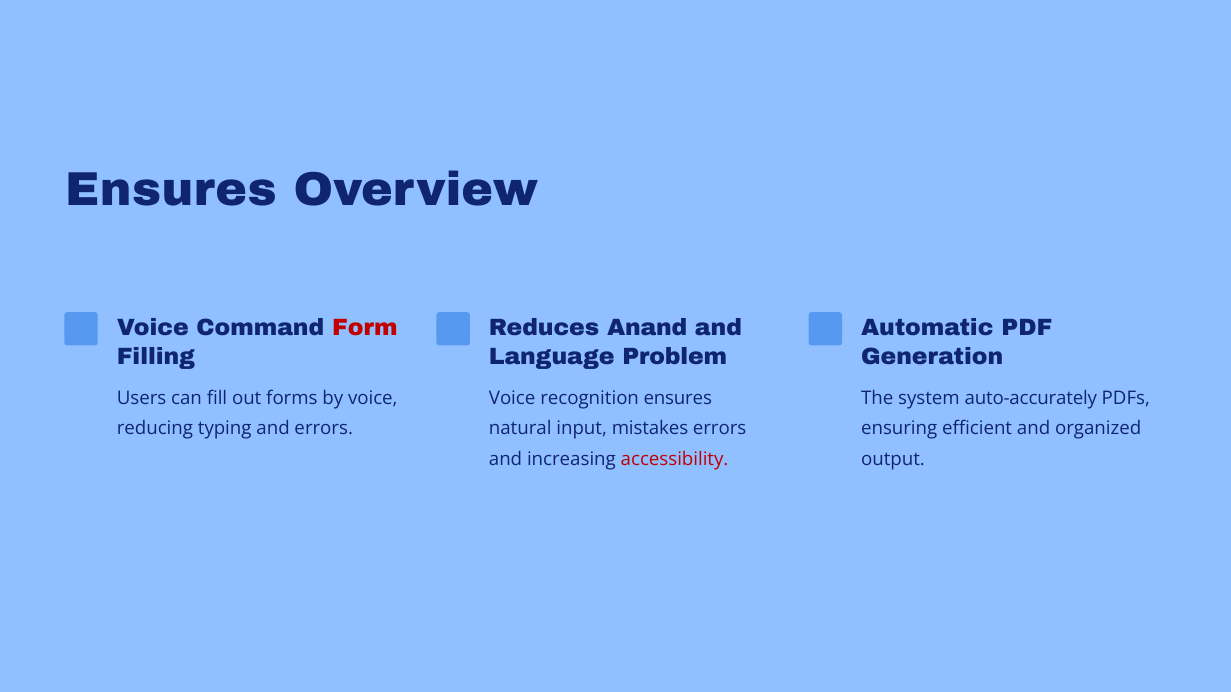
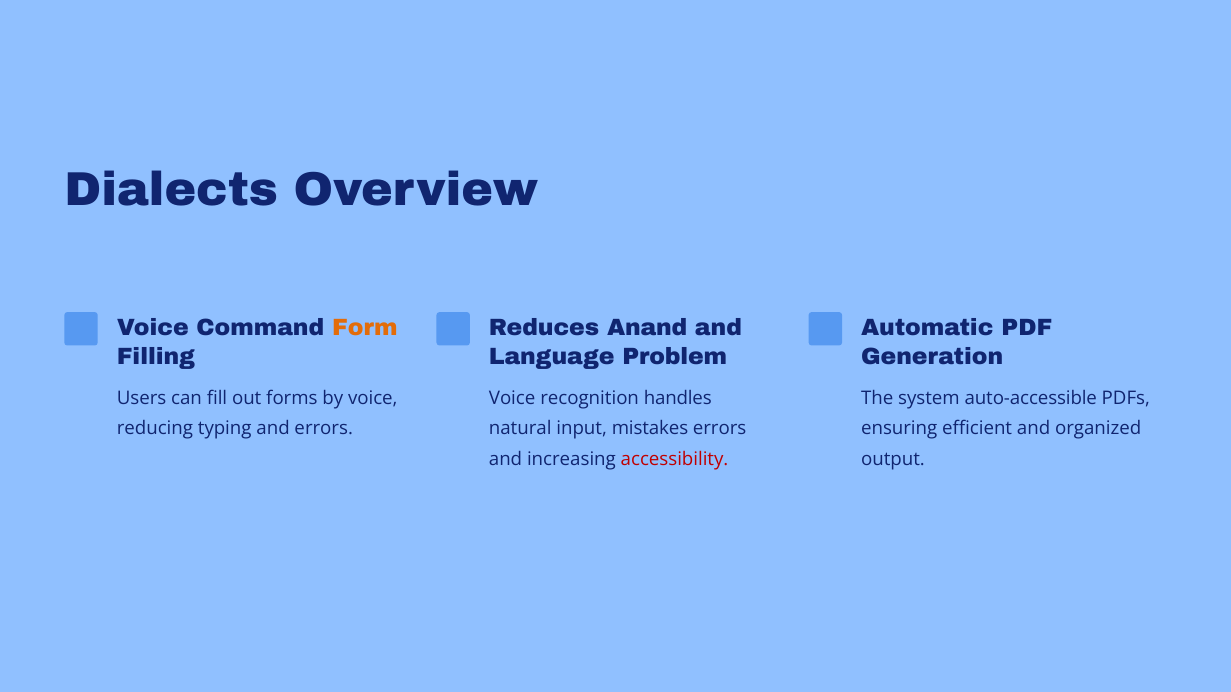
Ensures: Ensures -> Dialects (171, 190)
Form colour: red -> orange (365, 328)
recognition ensures: ensures -> handles (678, 398)
auto-accurately: auto-accurately -> auto-accessible (1031, 398)
